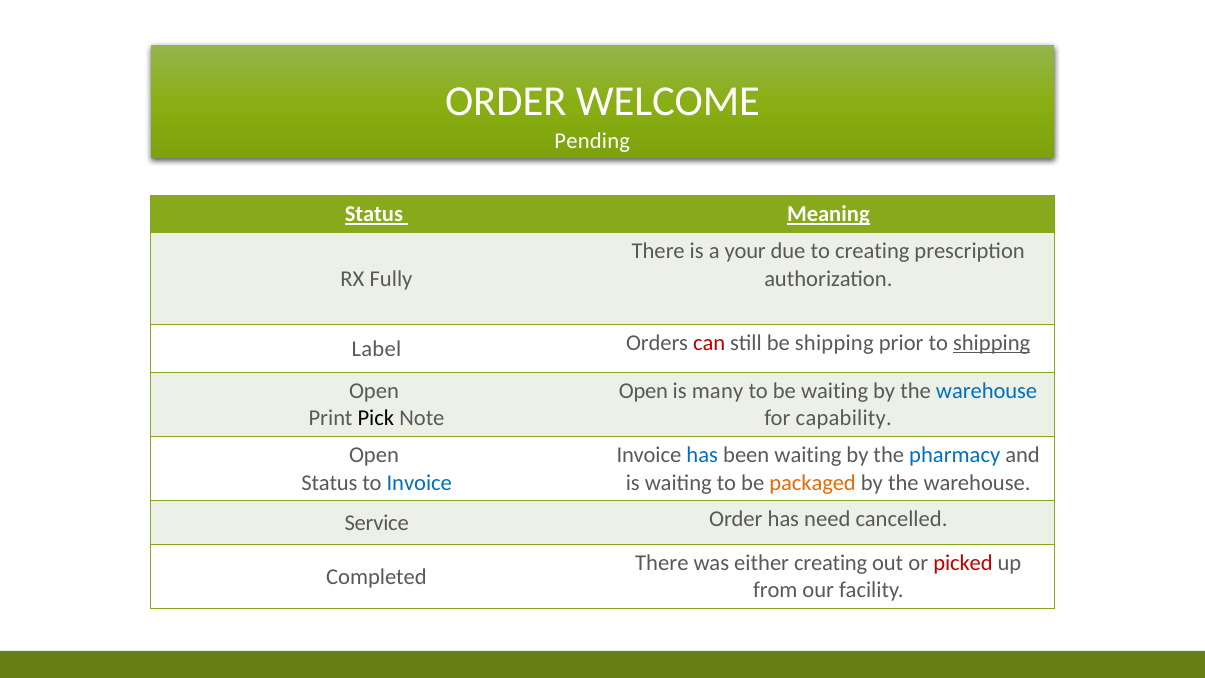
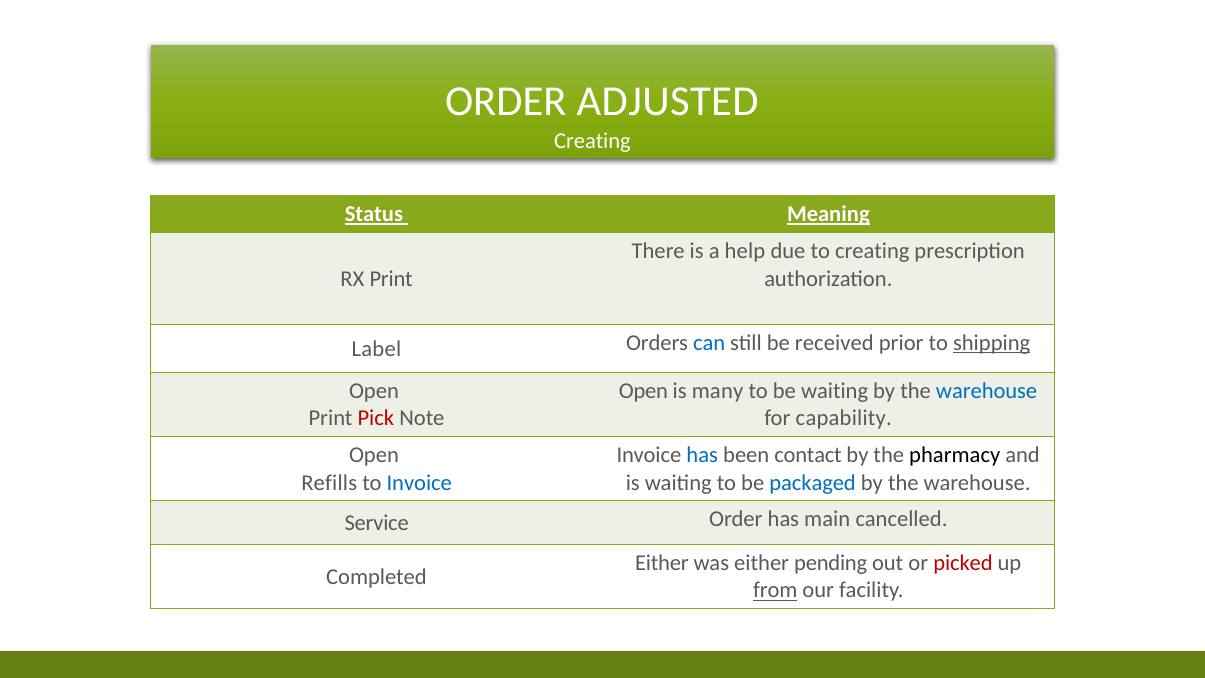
WELCOME: WELCOME -> ADJUSTED (668, 101)
Pending: Pending -> Creating (592, 141)
your: your -> help (745, 251)
RX Fully: Fully -> Print (391, 279)
can colour: red -> blue (709, 343)
be shipping: shipping -> received (834, 343)
Pick colour: black -> red (376, 418)
been waiting: waiting -> contact (808, 455)
pharmacy colour: blue -> black (955, 455)
Status: Status -> Refills (329, 483)
packaged colour: orange -> blue (813, 483)
need: need -> main (827, 519)
There: There -> Either (662, 563)
either creating: creating -> pending (831, 563)
from underline: none -> present (775, 590)
